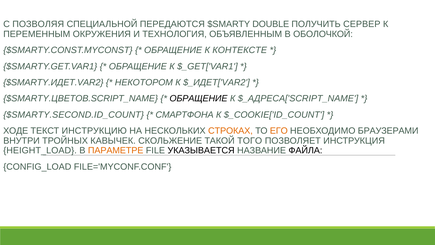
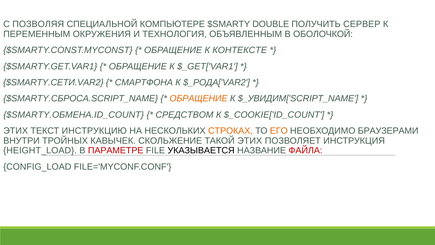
ПЕРЕДАЮТСЯ: ПЕРЕДАЮТСЯ -> КОМПЬЮТЕРЕ (172, 24)
$SMARTY.ИДЕТ.VAR2: $SMARTY.ИДЕТ.VAR2 -> $SMARTY.СЕТИ.VAR2 (53, 82)
НЕКОТОРОМ: НЕКОТОРОМ -> СМАРТФОНА (144, 82)
$_ИДЕТ['VAR2: $_ИДЕТ['VAR2 -> $_РОДА['VAR2 (217, 82)
$SMARTY.ЦВЕТОВ.SCRIPT_NAME: $SMARTY.ЦВЕТОВ.SCRIPT_NAME -> $SMARTY.СБРОСА.SCRIPT_NAME (81, 99)
ОБРАЩЕНИЕ colour: black -> orange (199, 99)
$_АДРЕСА['SCRIPT_NAME: $_АДРЕСА['SCRIPT_NAME -> $_УВИДИМ['SCRIPT_NAME (298, 99)
$SMARTY.SECOND.ID_COUNT: $SMARTY.SECOND.ID_COUNT -> $SMARTY.ОБМЕНА.ID_COUNT (74, 115)
СМАРТФОНА: СМАРТФОНА -> СРЕДСТВОМ (185, 115)
ХОДЕ: ХОДЕ -> ЭТИХ (16, 131)
ТАКОЙ ТОГО: ТОГО -> ЭТИХ (250, 141)
ПАРАМЕТРЕ colour: orange -> red (116, 150)
ФАЙЛА colour: black -> red (305, 150)
